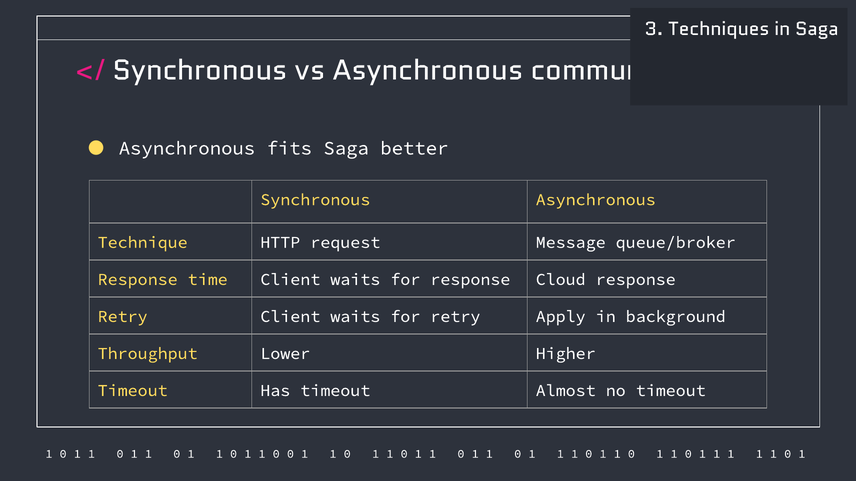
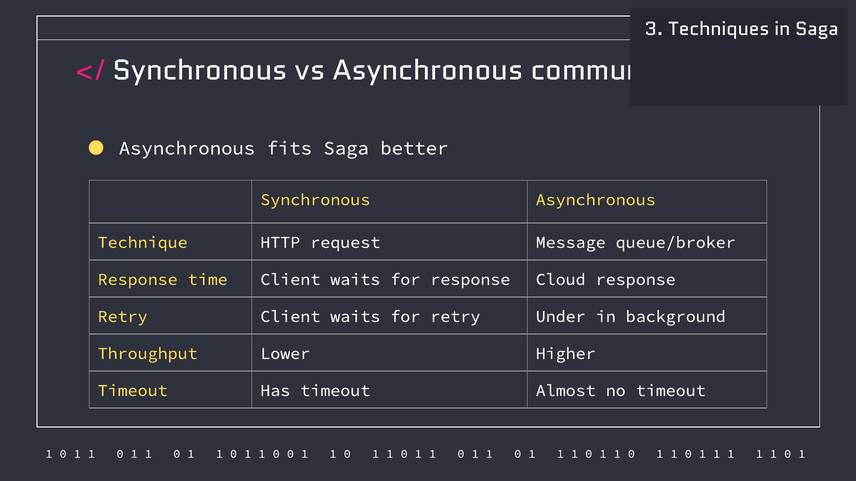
Apply: Apply -> Under (561, 317)
